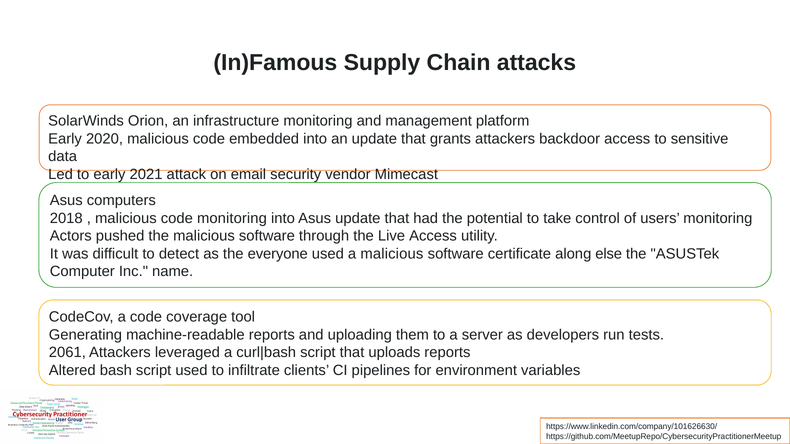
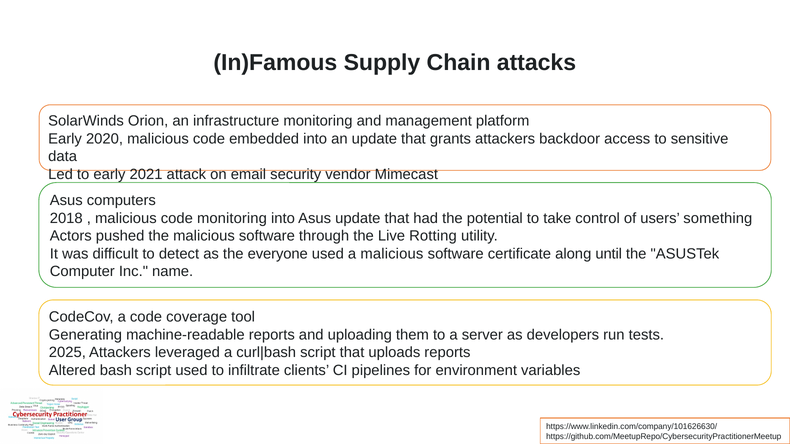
users monitoring: monitoring -> something (718, 218)
Live Access: Access -> Rotting (433, 236)
else: else -> until (609, 254)
2061: 2061 -> 2025 (67, 353)
